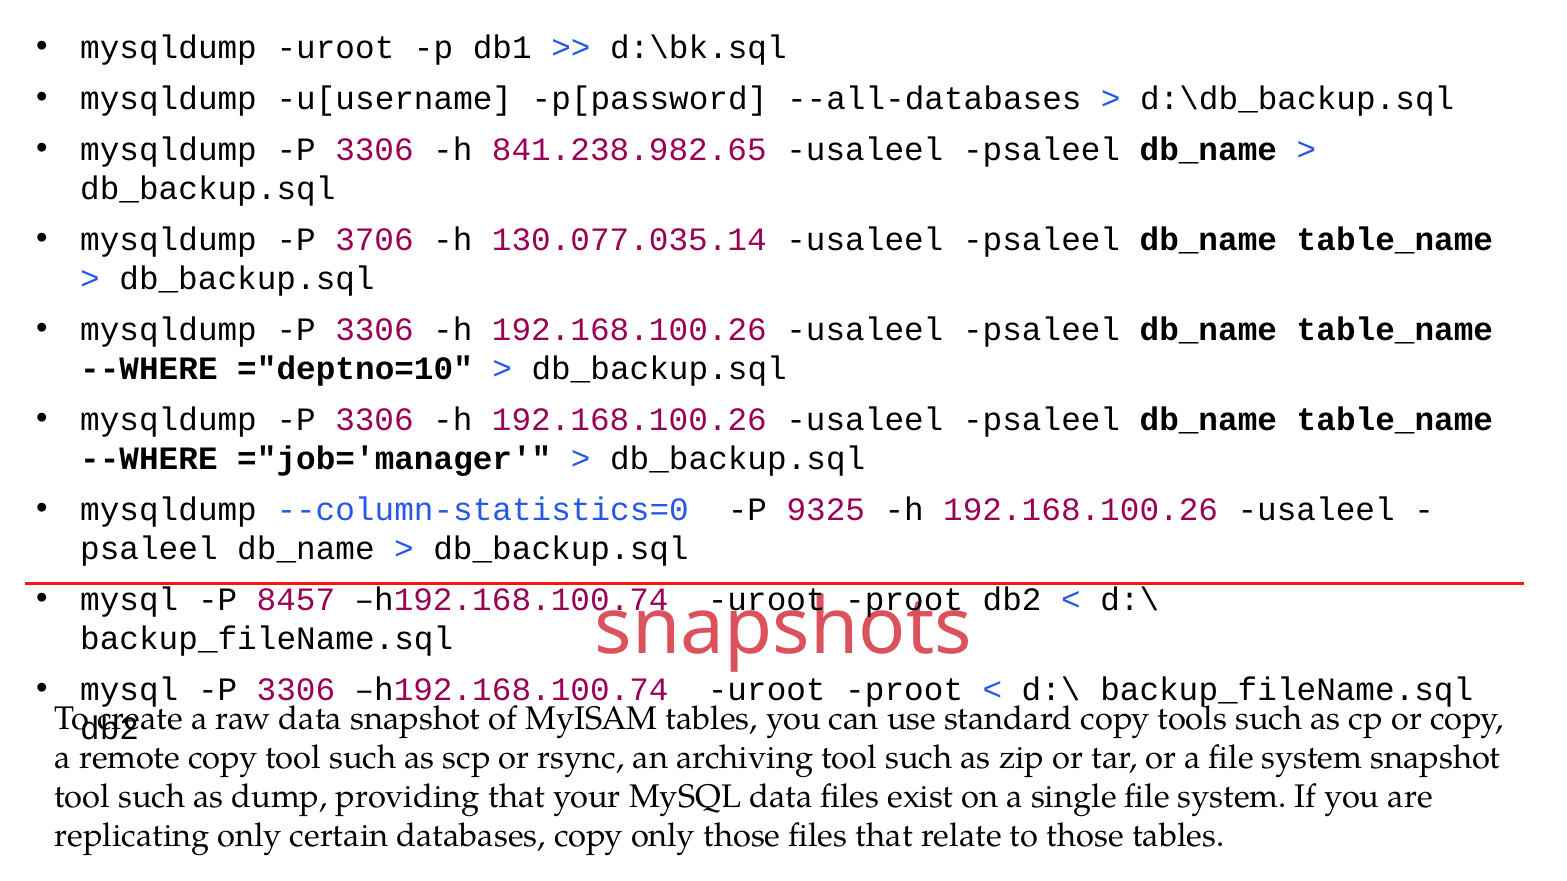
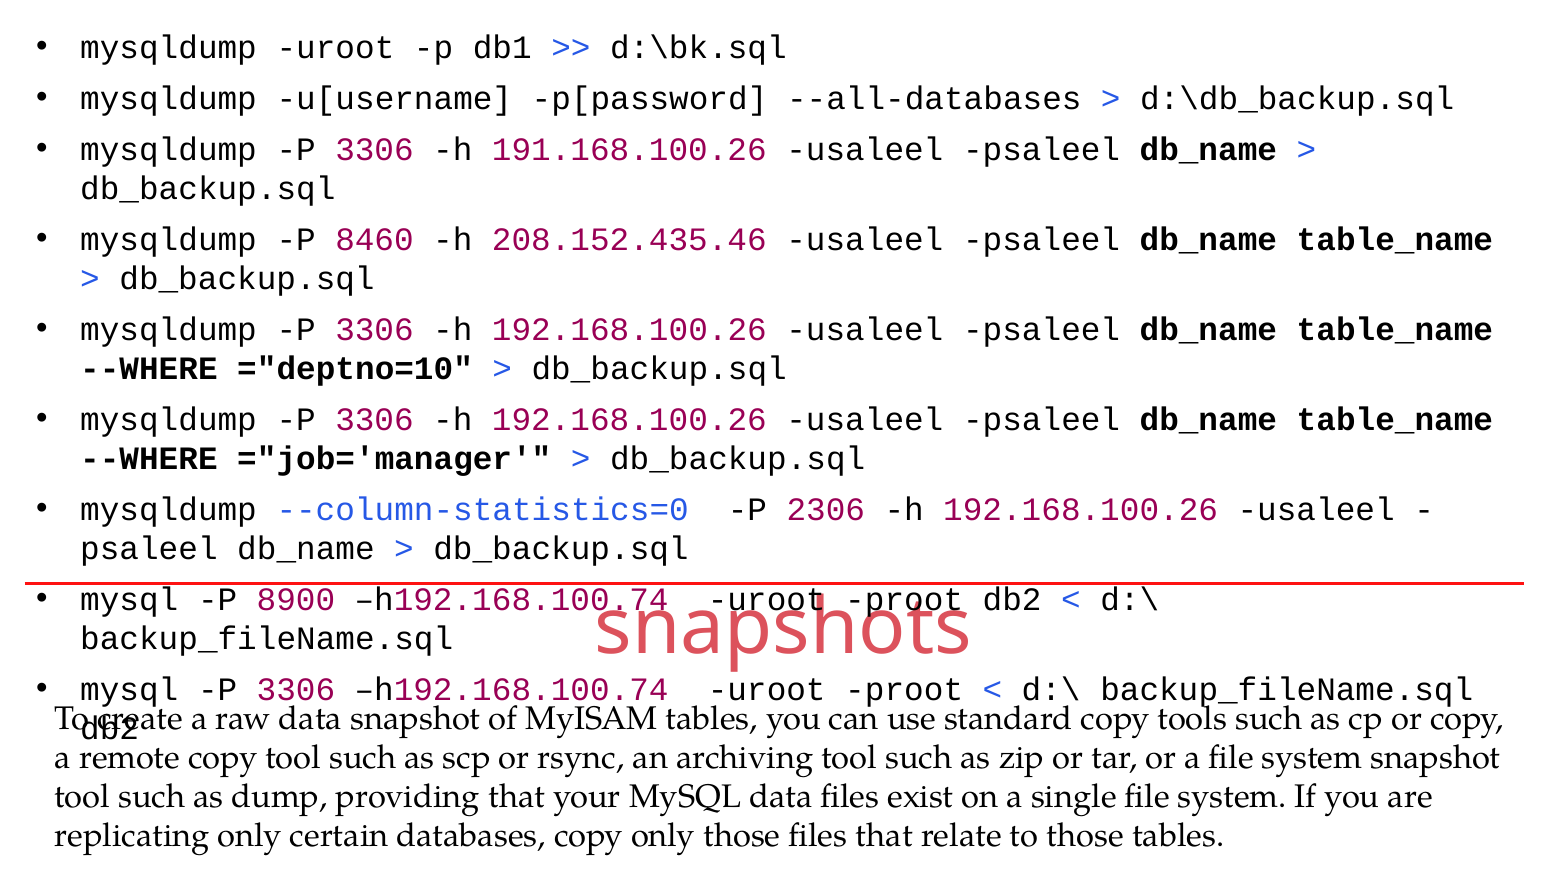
841.238.982.65: 841.238.982.65 -> 191.168.100.26 (629, 150)
3706: 3706 -> 8460 (374, 240)
130.077.035.14: 130.077.035.14 -> 208.152.435.46 (629, 240)
9325: 9325 -> 2306 (826, 510)
8457: 8457 -> 8900 (296, 600)
